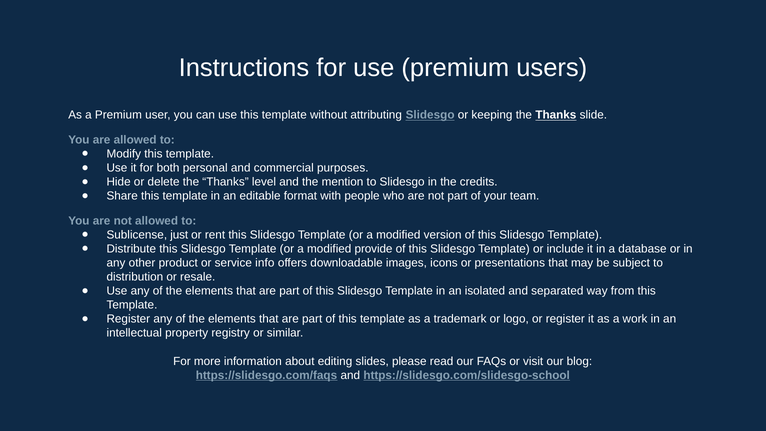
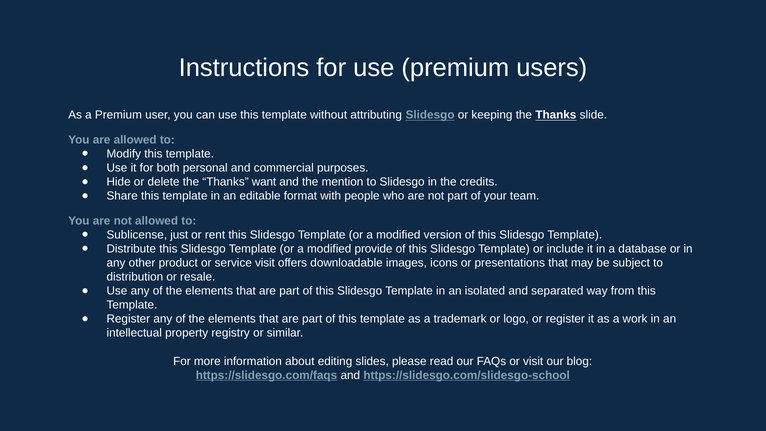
level: level -> want (264, 182)
service info: info -> visit (265, 263)
